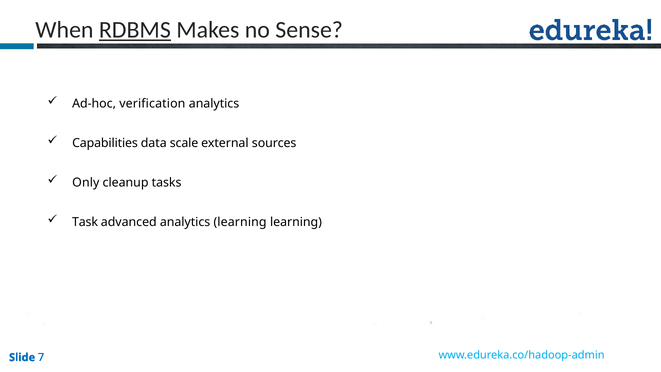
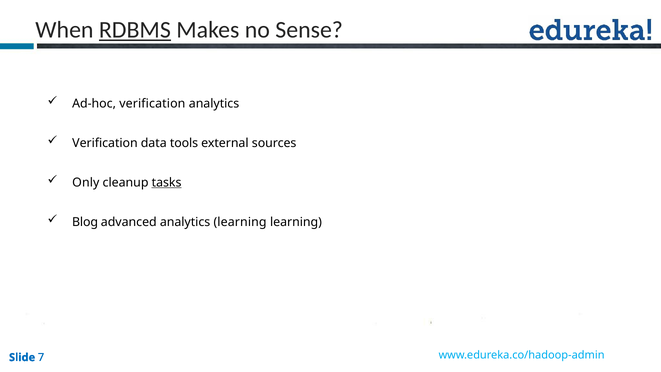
Capabilities: Capabilities -> Verification (105, 143)
scale: scale -> tools (184, 143)
tasks underline: none -> present (167, 182)
Task: Task -> Blog (85, 222)
